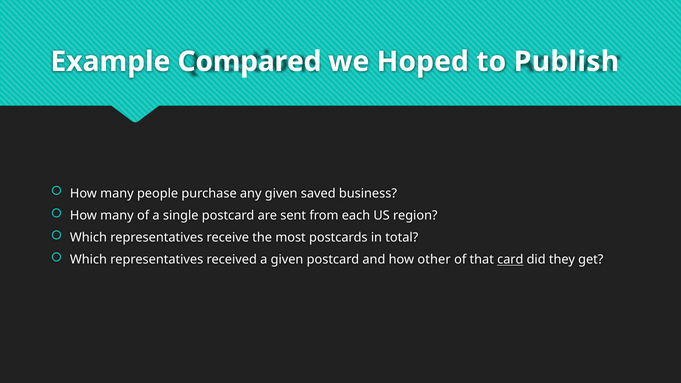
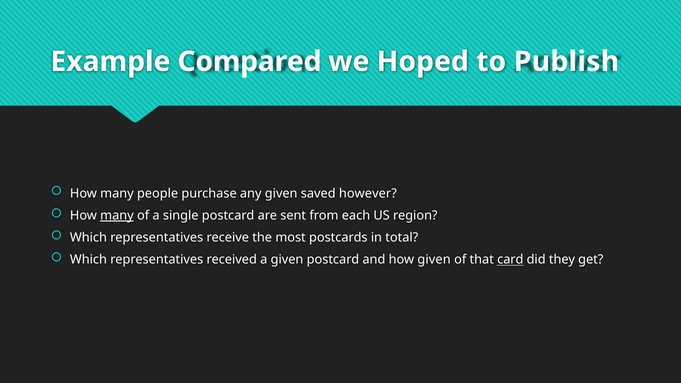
business: business -> however (368, 193)
many underline: none -> present (117, 215)
how other: other -> given (434, 260)
